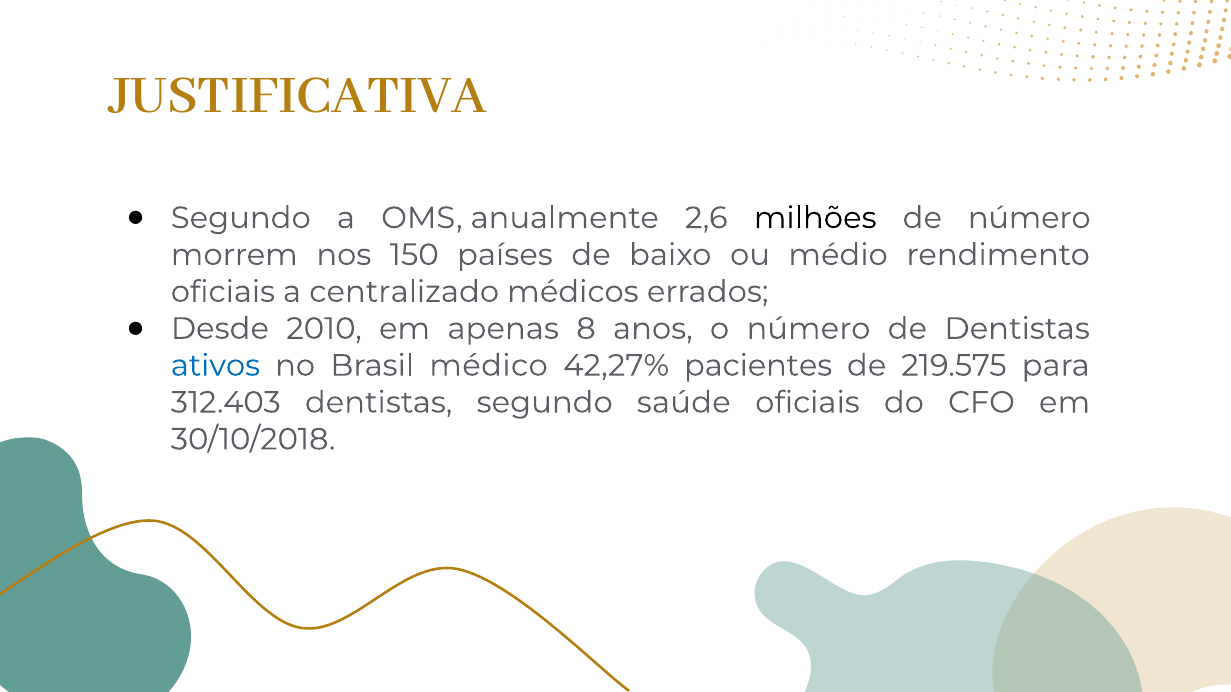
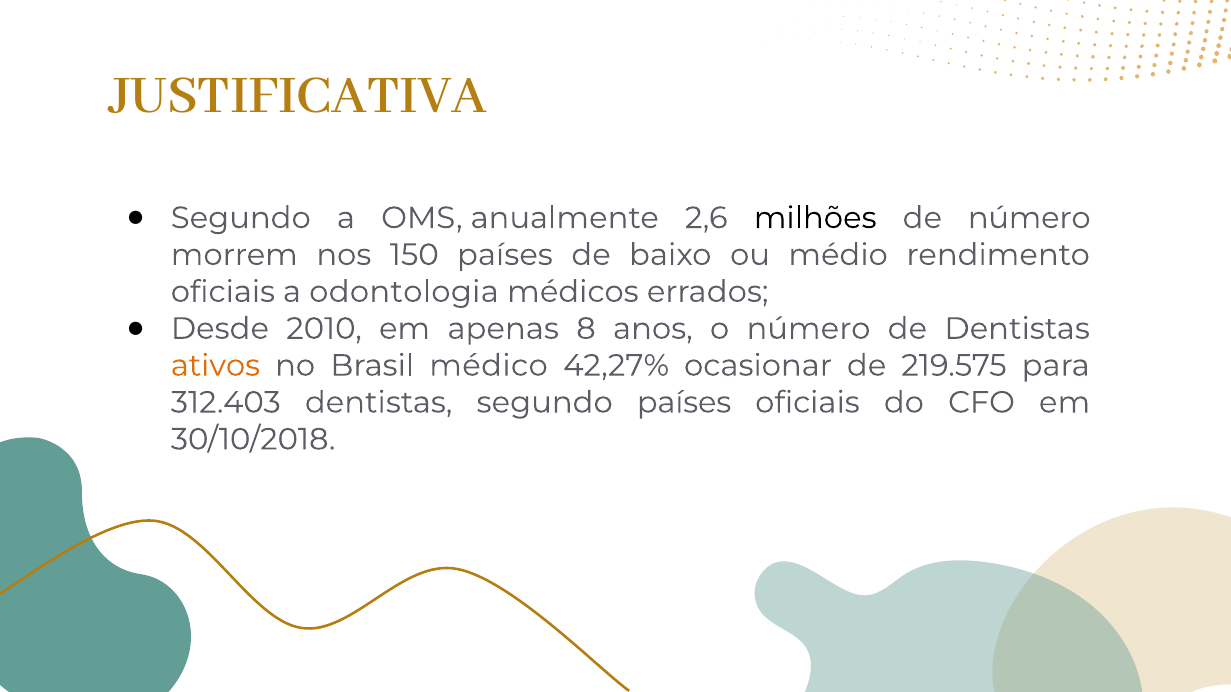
centralizado: centralizado -> odontologia (404, 292)
ativos colour: blue -> orange (215, 366)
pacientes: pacientes -> ocasionar (758, 366)
segundo saúde: saúde -> países (684, 403)
